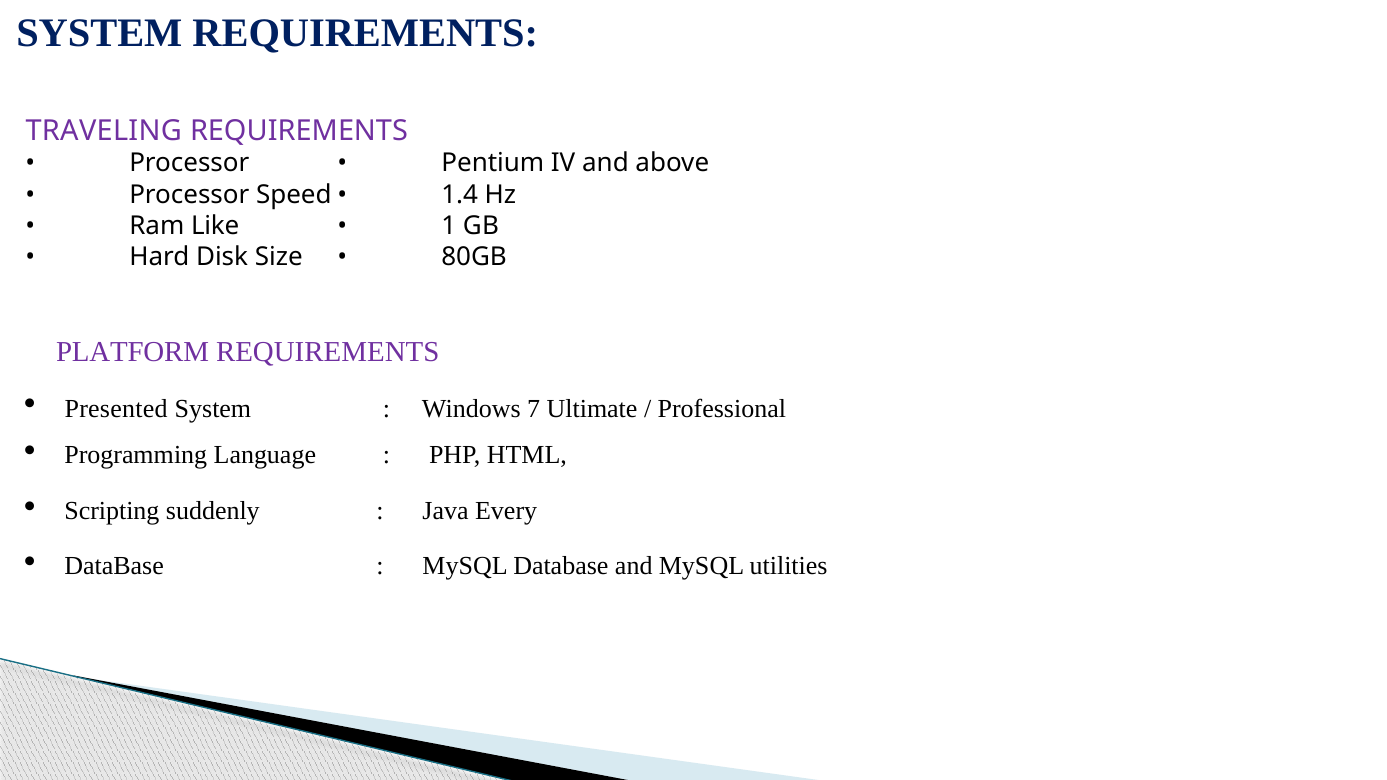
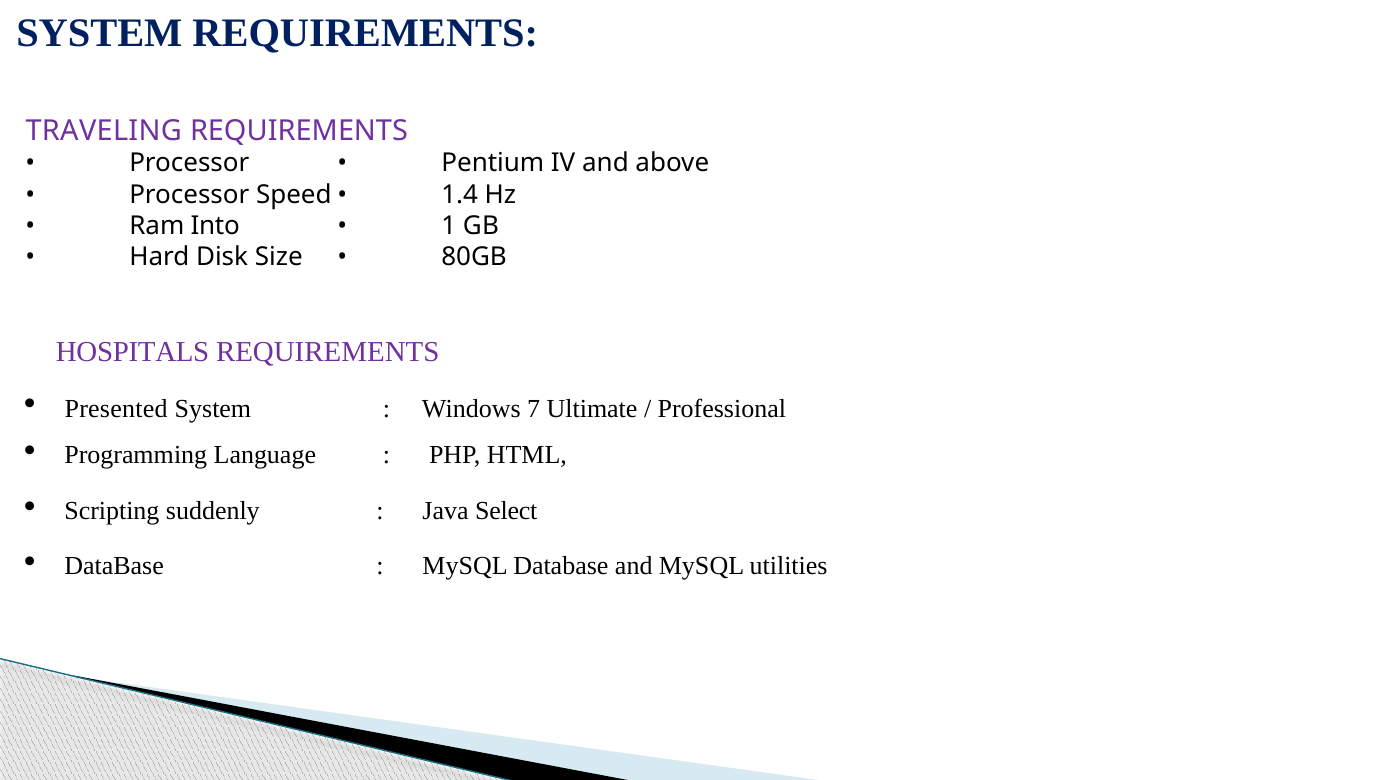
Like: Like -> Into (215, 226)
PLATFORM: PLATFORM -> HOSPITALS (133, 352)
Every: Every -> Select (506, 511)
